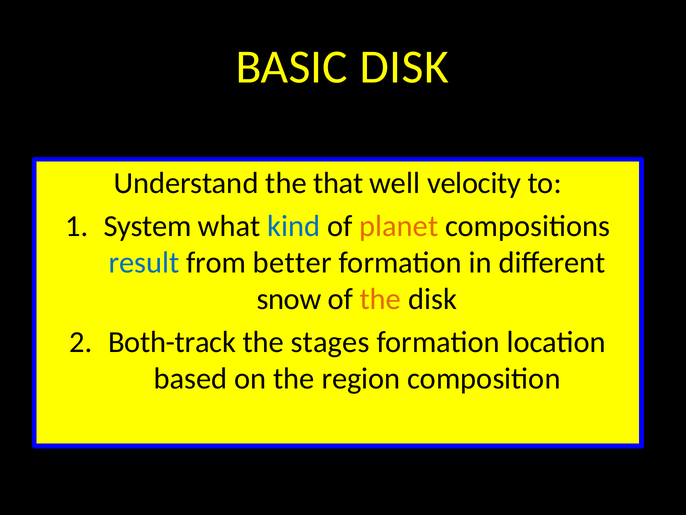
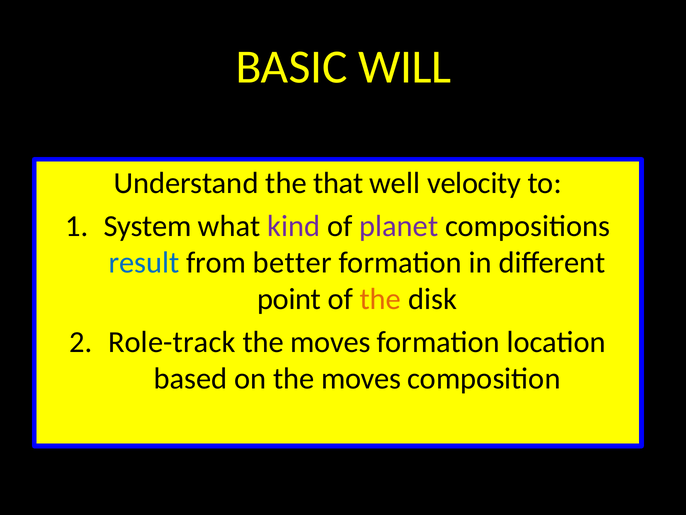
BASIC DISK: DISK -> WILL (405, 67)
kind colour: blue -> purple (294, 226)
planet colour: orange -> purple (399, 226)
snow: snow -> point (289, 299)
Both-track: Both-track -> Role-track (172, 342)
stages: stages -> moves (330, 342)
on the region: region -> moves (361, 378)
